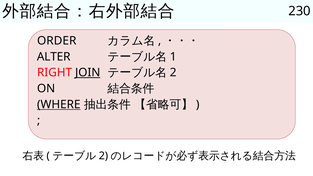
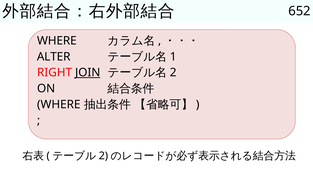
230: 230 -> 652 (299, 11)
ORDER: ORDER -> WHERE (57, 41)
WHERE underline: present -> none (59, 104)
